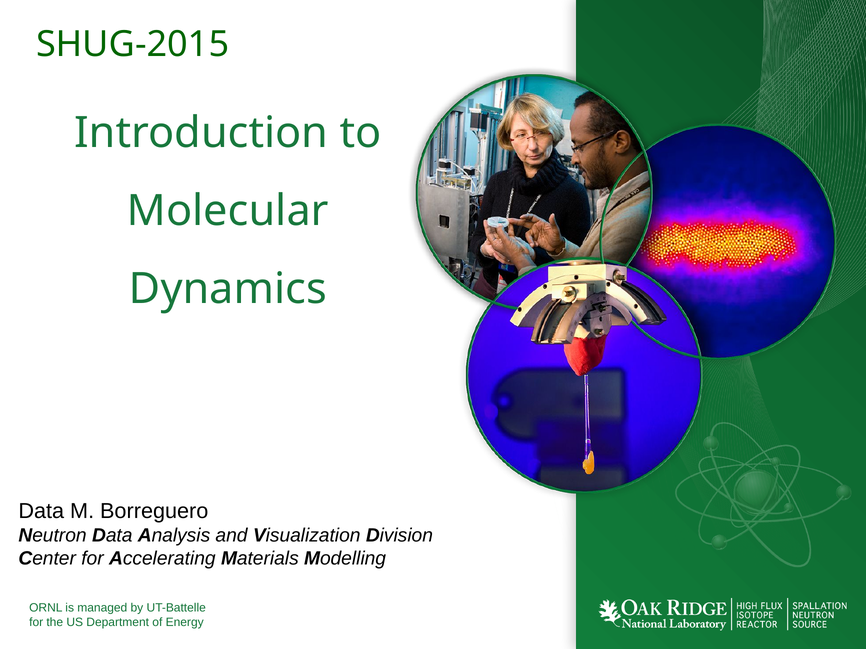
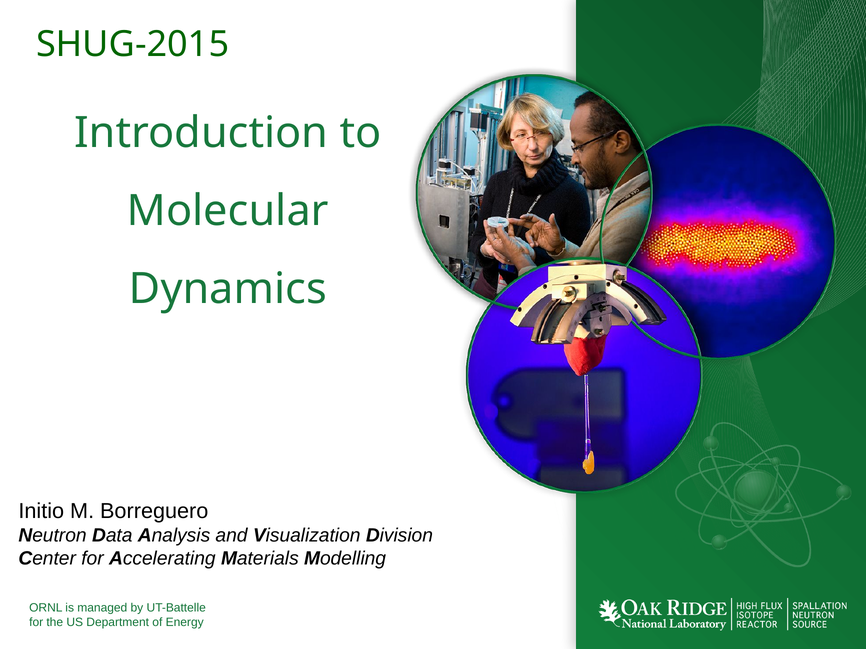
Data: Data -> Initio (41, 511)
